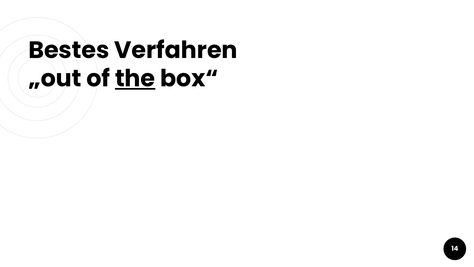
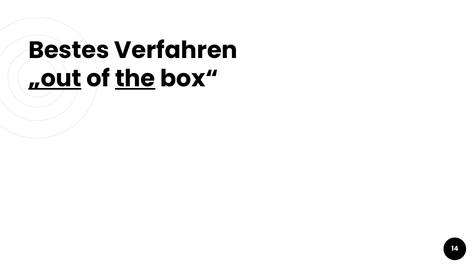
„out underline: none -> present (55, 79)
